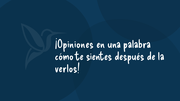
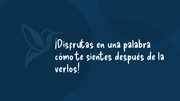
¡Opiniones: ¡Opiniones -> ¡Disfrutas (74, 44)
